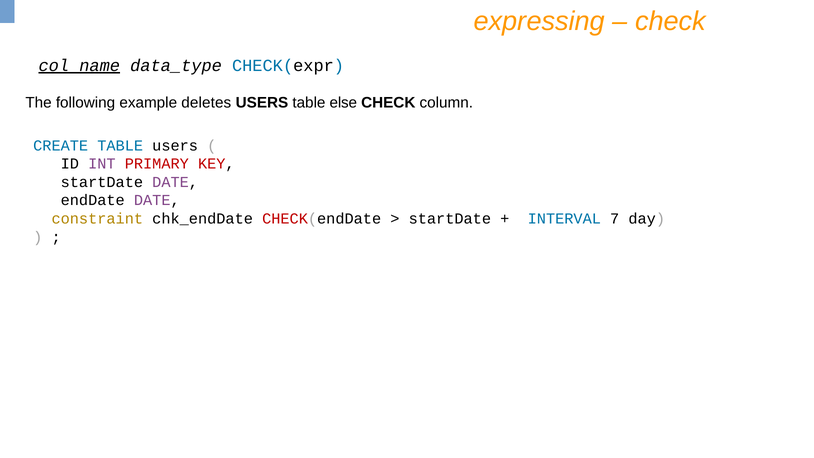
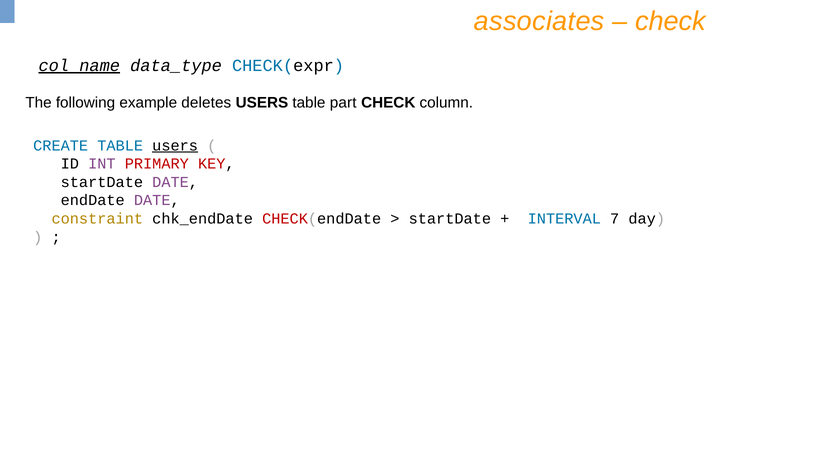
expressing: expressing -> associates (539, 21)
else: else -> part (343, 103)
users underline: none -> present (175, 145)
